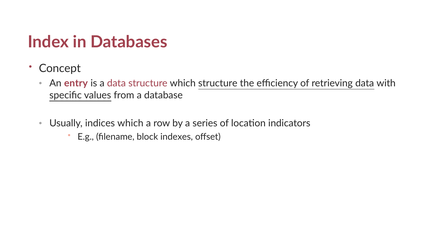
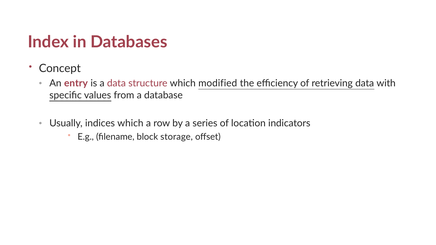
which structure: structure -> modified (218, 83)
indexes: indexes -> storage (177, 137)
